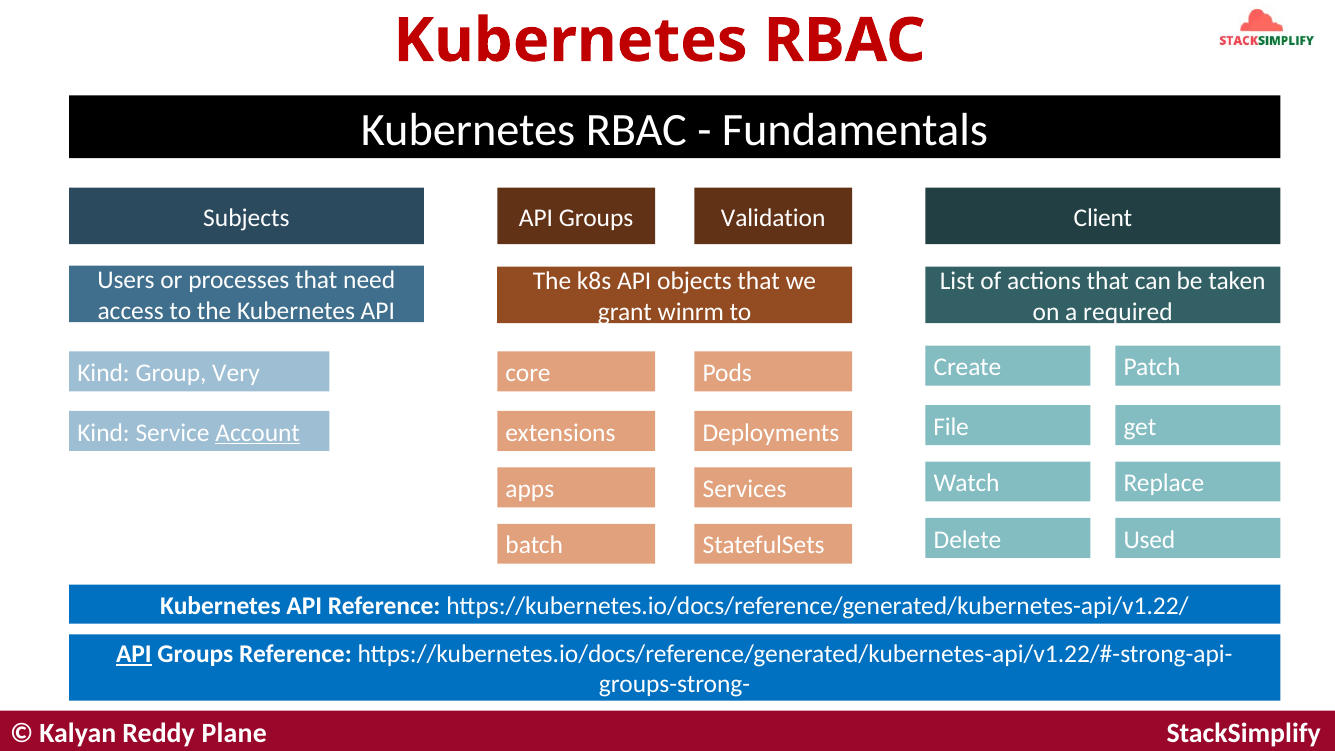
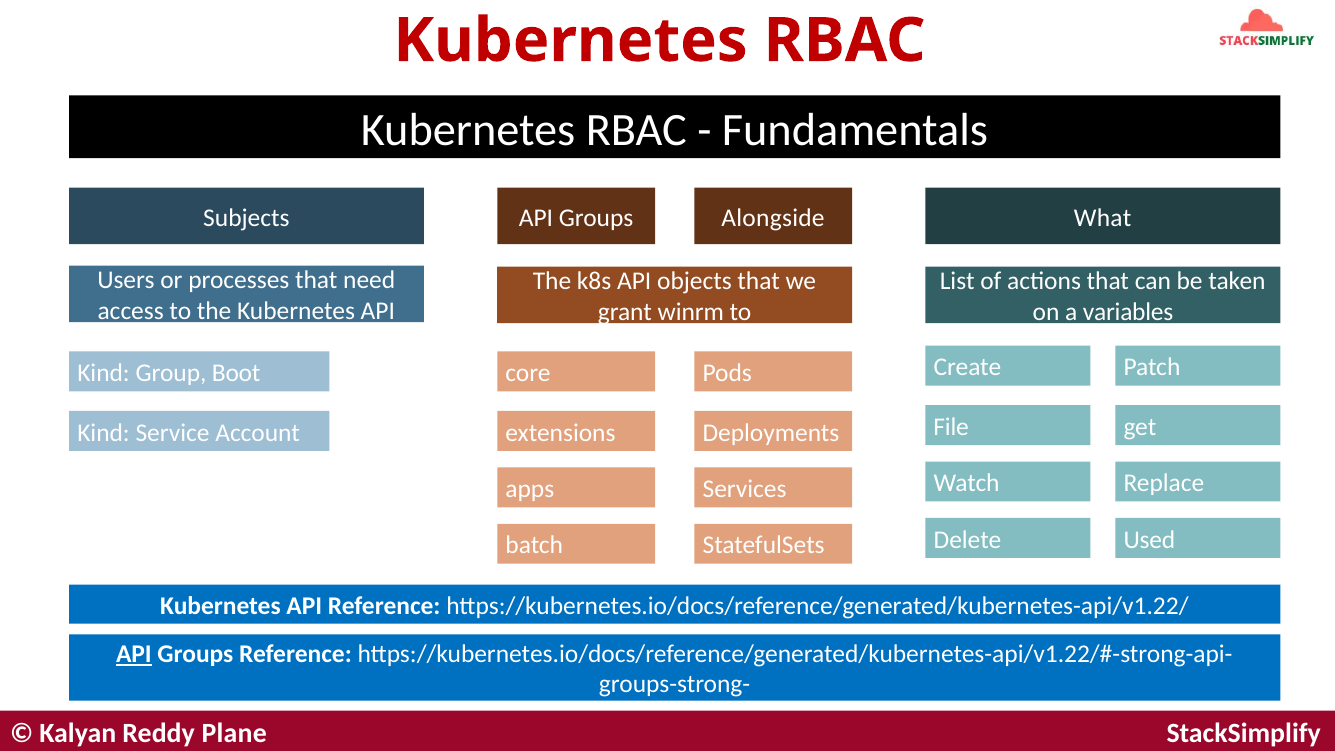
Validation: Validation -> Alongside (773, 218)
Client: Client -> What (1103, 218)
required: required -> variables (1128, 312)
Very: Very -> Boot (236, 373)
Account underline: present -> none (258, 433)
